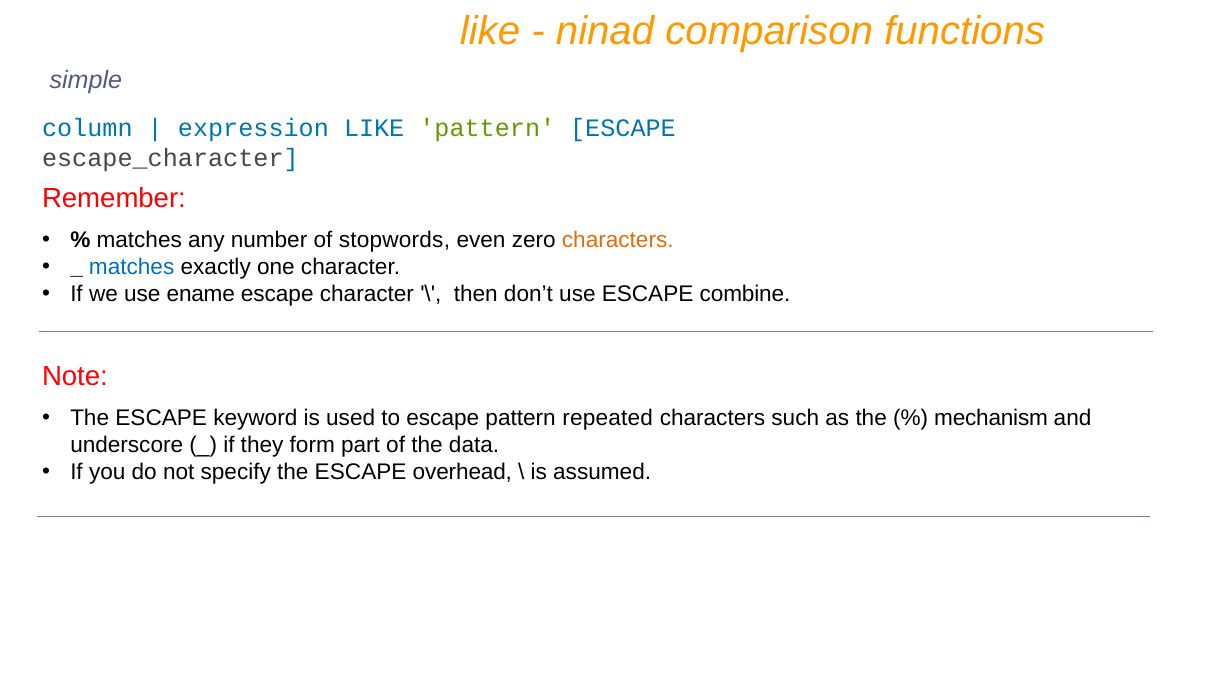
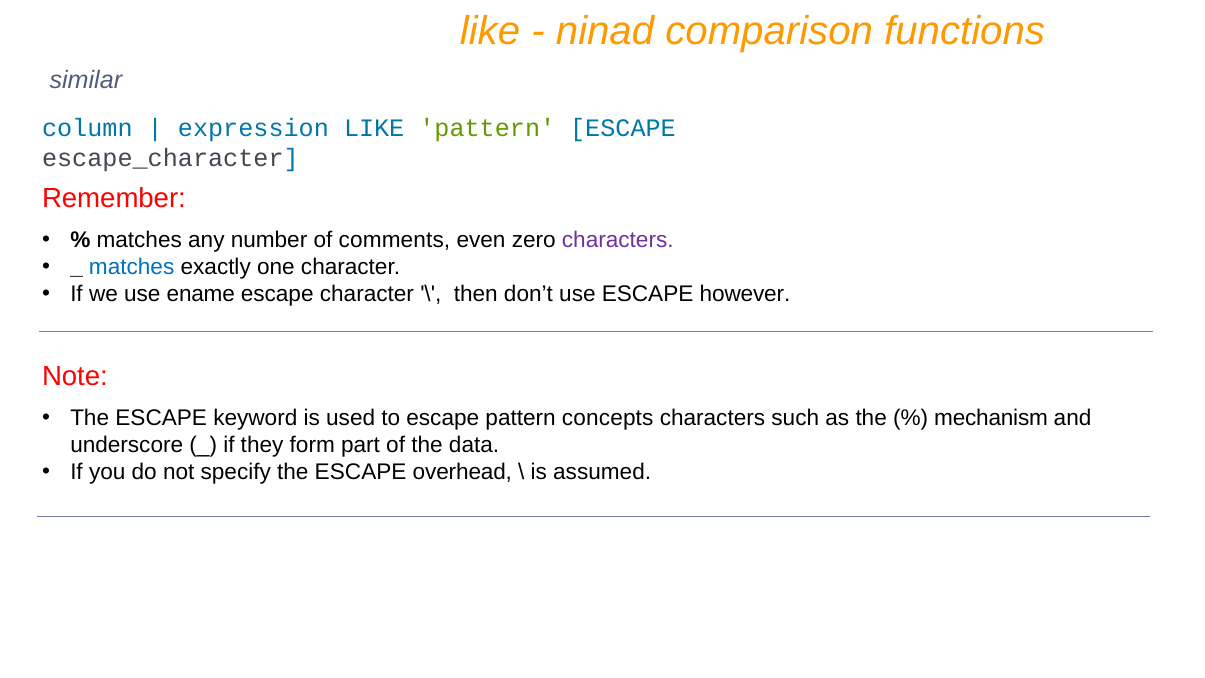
simple: simple -> similar (86, 81)
stopwords: stopwords -> comments (394, 240)
characters colour: orange -> purple (618, 240)
combine: combine -> however (745, 294)
repeated: repeated -> concepts (608, 418)
